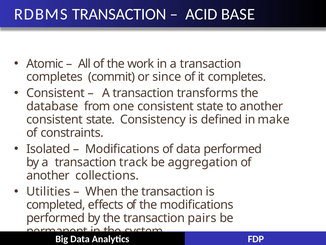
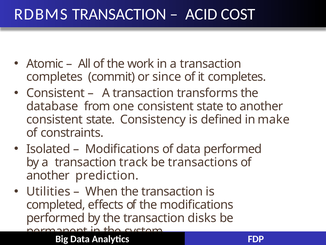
BASE: BASE -> COST (238, 14)
aggregation: aggregation -> transactions (203, 162)
collections: collections -> prediction (107, 175)
pairs: pairs -> disks (202, 218)
